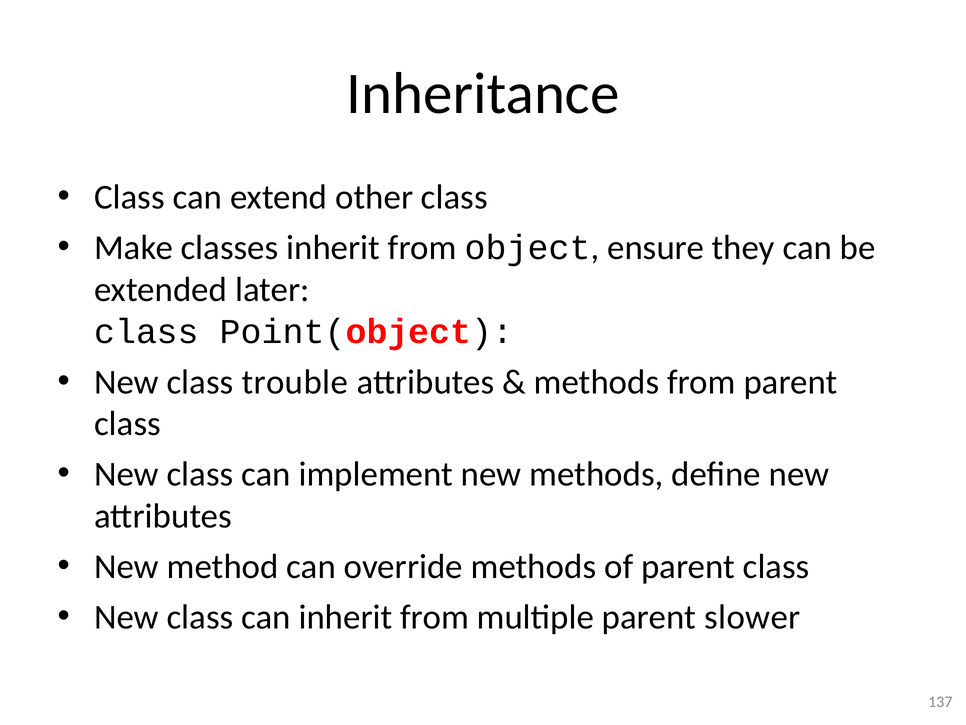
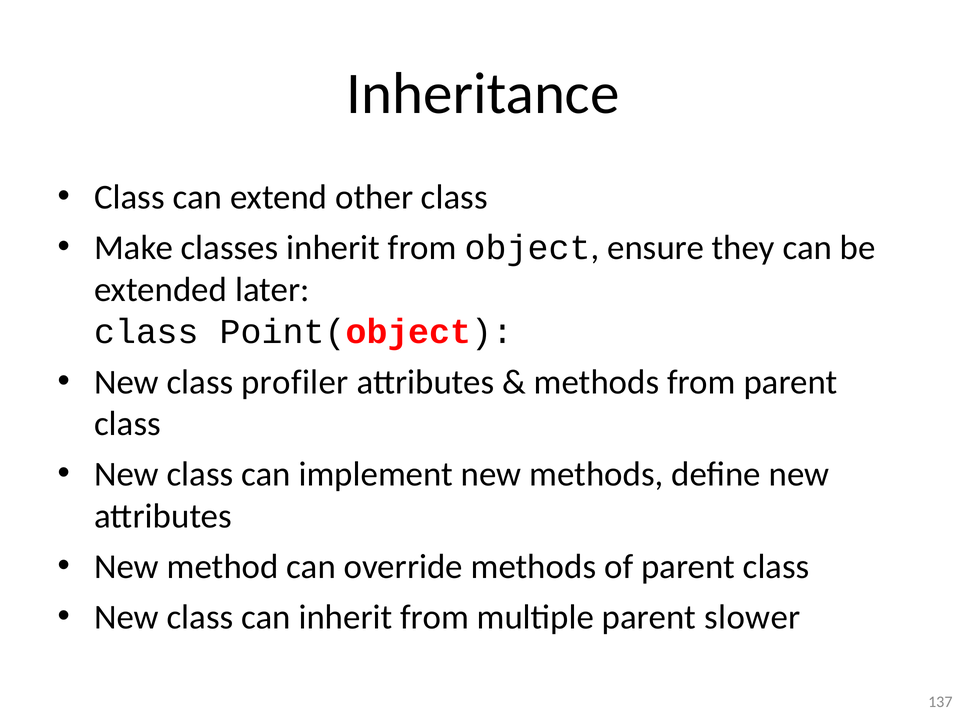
trouble: trouble -> profiler (295, 382)
